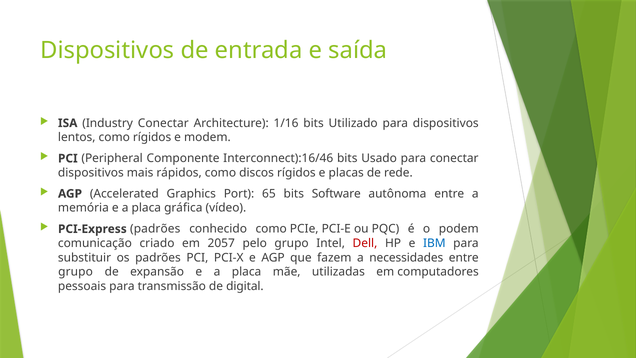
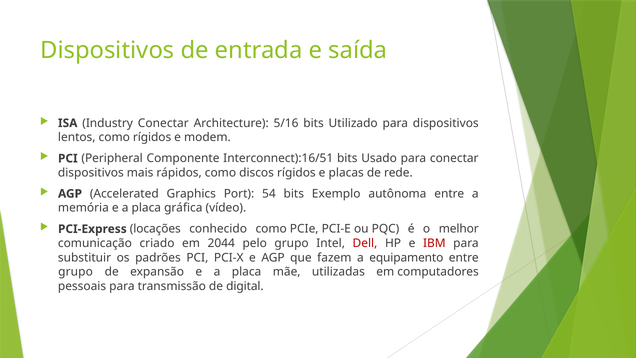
1/16: 1/16 -> 5/16 (286, 123)
Interconnect):16/46: Interconnect):16/46 -> Interconnect):16/51 (278, 158)
65: 65 -> 54 (269, 194)
Software: Software -> Exemplo (336, 194)
PCI-Express padrões: padrões -> locações (155, 229)
podem: podem -> melhor (459, 229)
2057: 2057 -> 2044 (221, 243)
IBM colour: blue -> red (434, 243)
necessidades: necessidades -> equipamento (406, 257)
